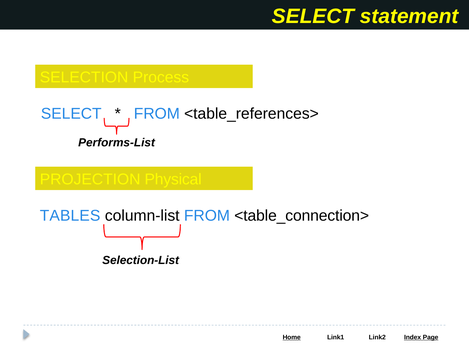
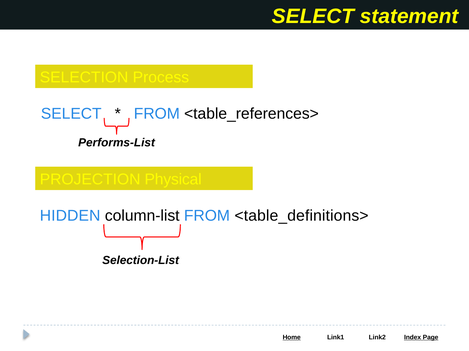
TABLES: TABLES -> HIDDEN (70, 216)
<table_connection>: <table_connection> -> <table_definitions> (302, 216)
